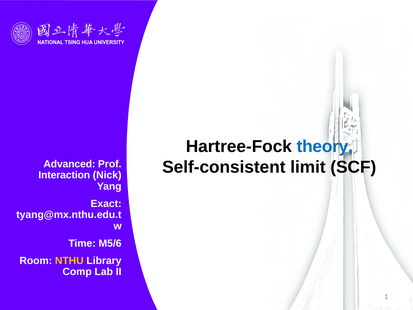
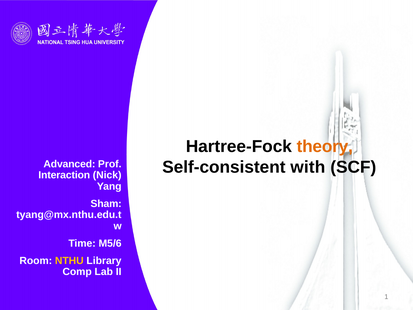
theory colour: blue -> orange (325, 146)
limit: limit -> with (308, 167)
Exact: Exact -> Sham (106, 203)
